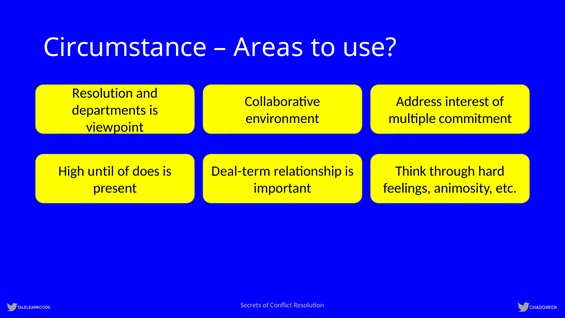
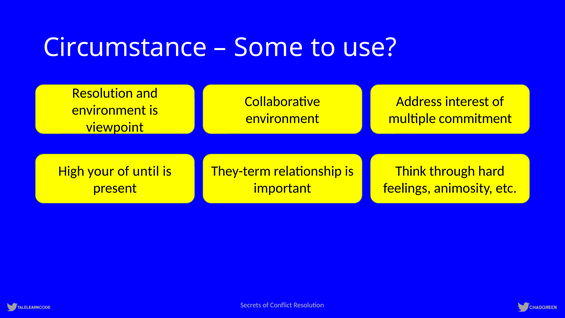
Areas: Areas -> Some (269, 47)
departments: departments -> environment (109, 110)
until: until -> your (101, 171)
does: does -> until (146, 171)
Deal-term: Deal-term -> They-term (241, 171)
